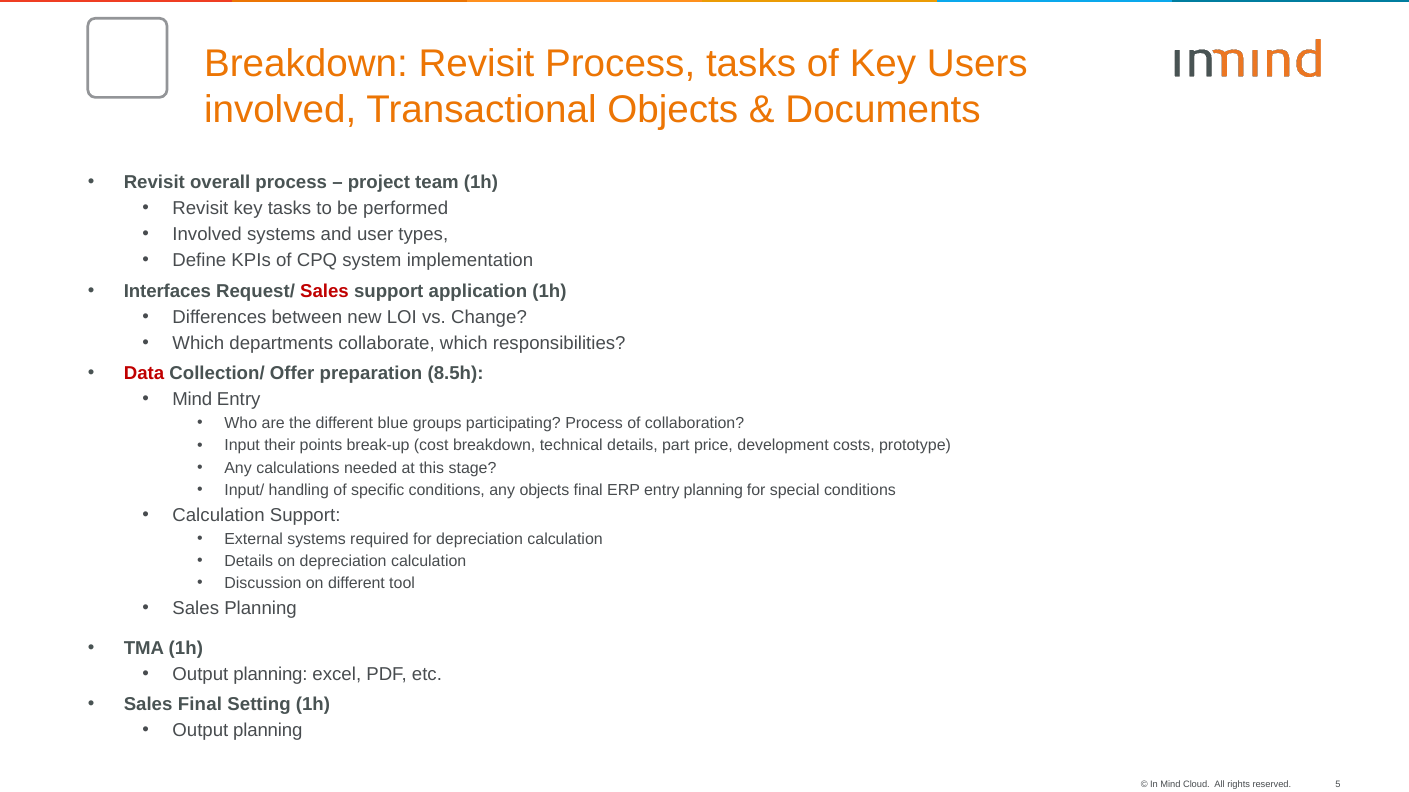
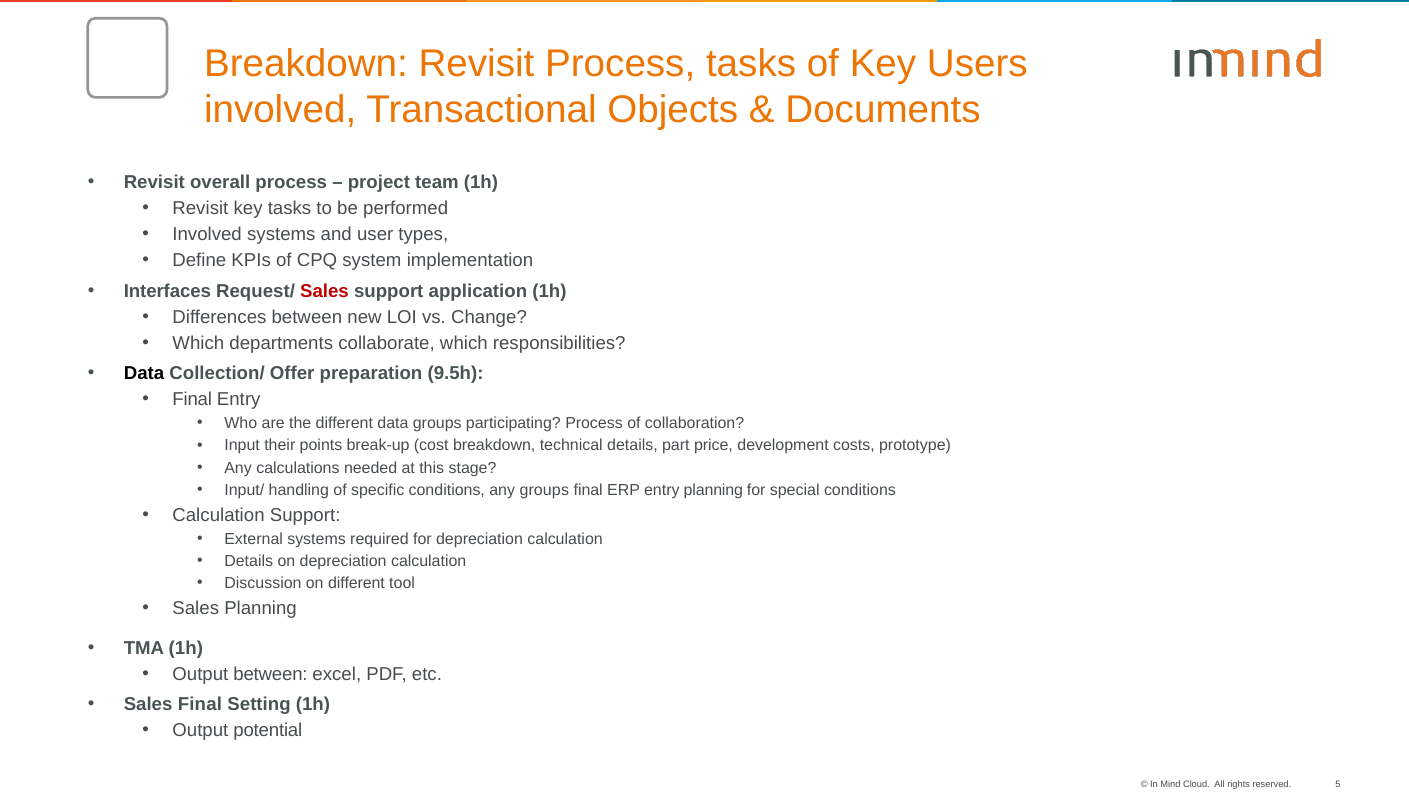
Data colour: red -> black (144, 374)
8.5h: 8.5h -> 9.5h (456, 374)
Mind: Mind -> Final (192, 400)
different blue: blue -> data (393, 424)
any objects: objects -> groups (544, 491)
planning: planning -> between (270, 675)
planning: planning -> potential (268, 731)
